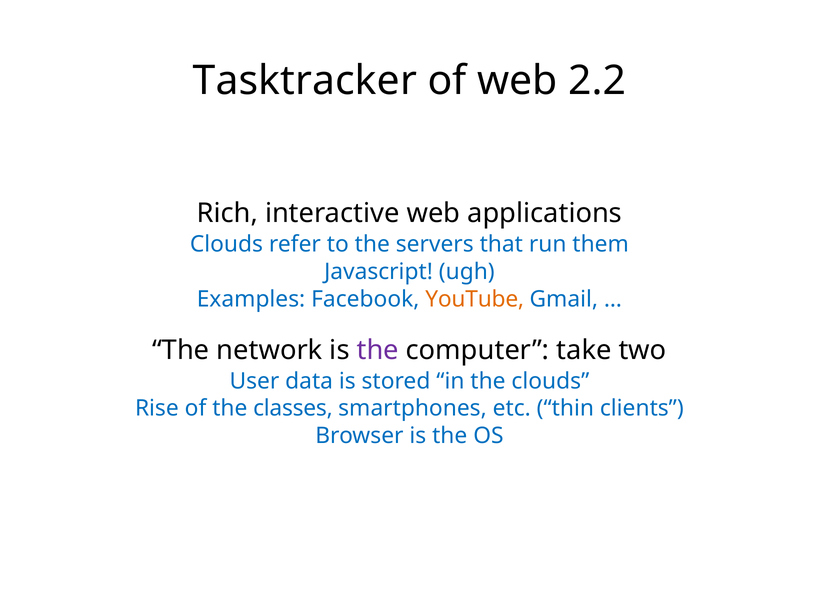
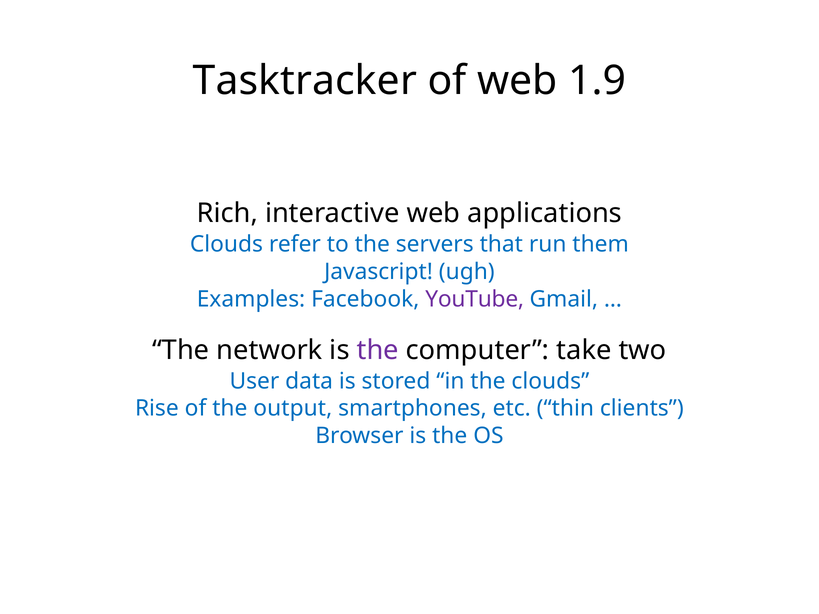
2.2: 2.2 -> 1.9 (597, 81)
YouTube colour: orange -> purple (475, 299)
classes: classes -> output (293, 409)
